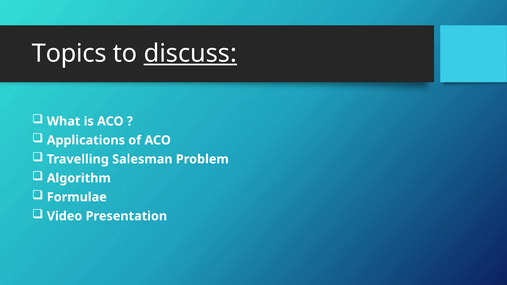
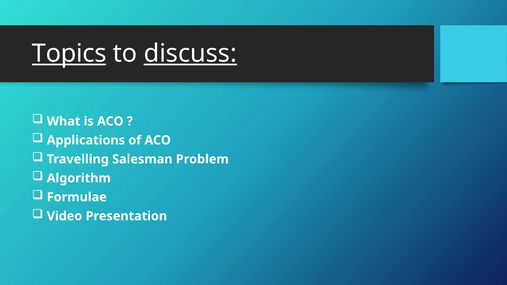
Topics underline: none -> present (69, 54)
